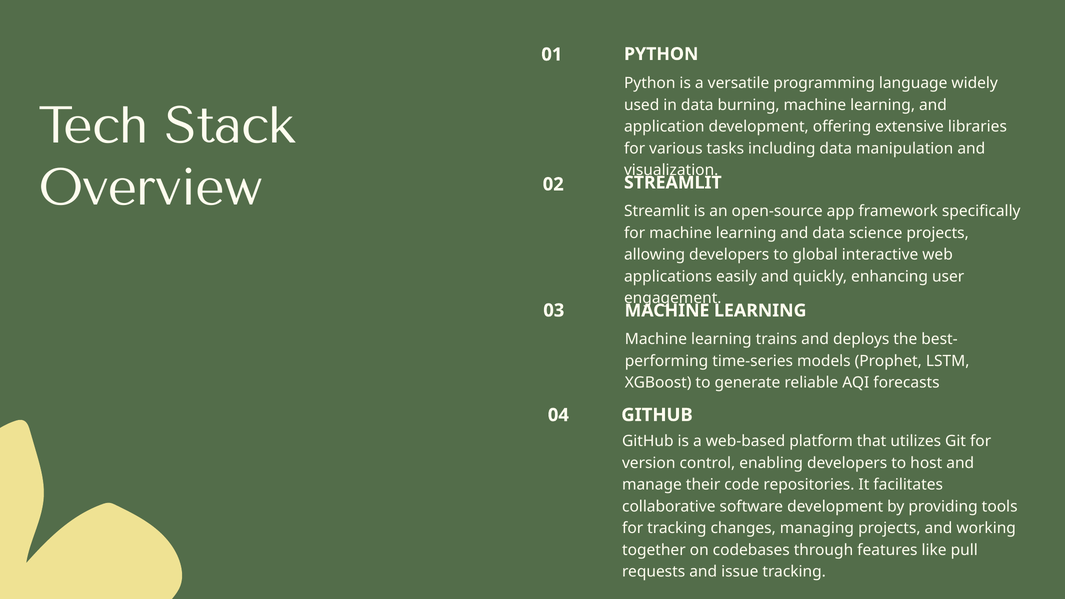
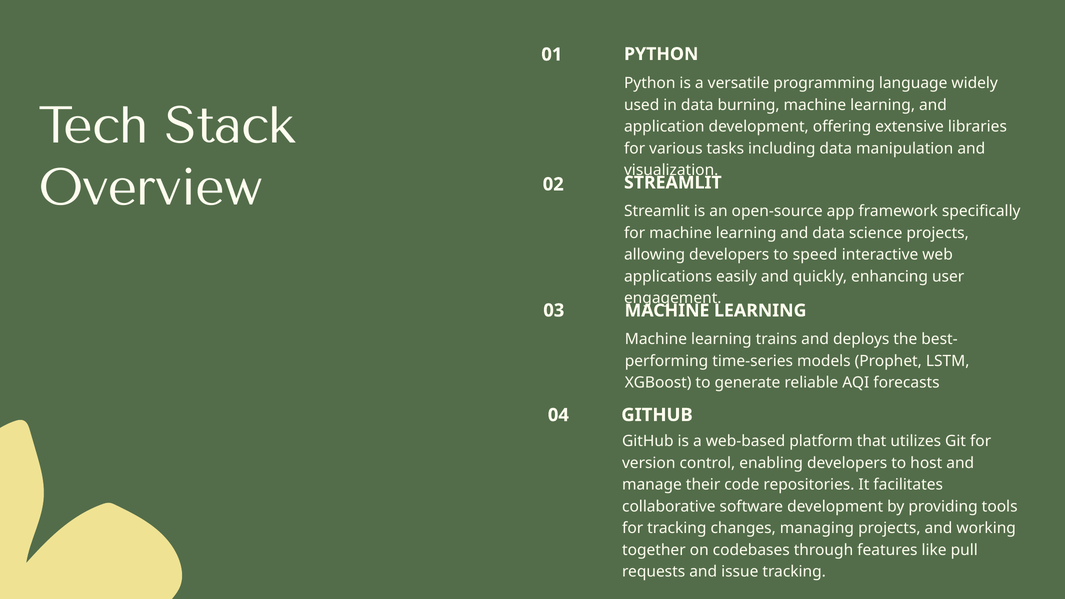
global: global -> speed (815, 255)
